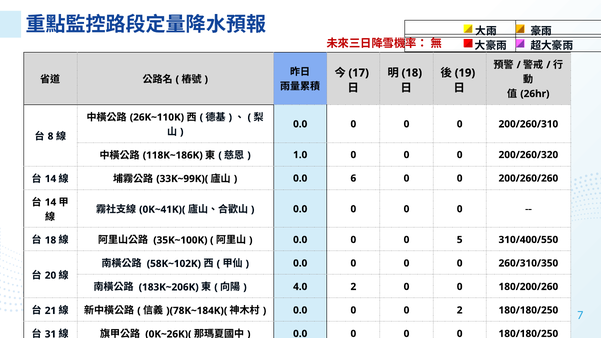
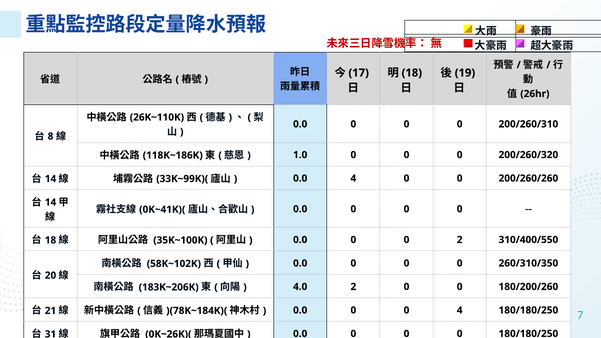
0.0 6: 6 -> 4 (353, 178)
0 5: 5 -> 2 (460, 240)
0 2: 2 -> 4 (460, 310)
